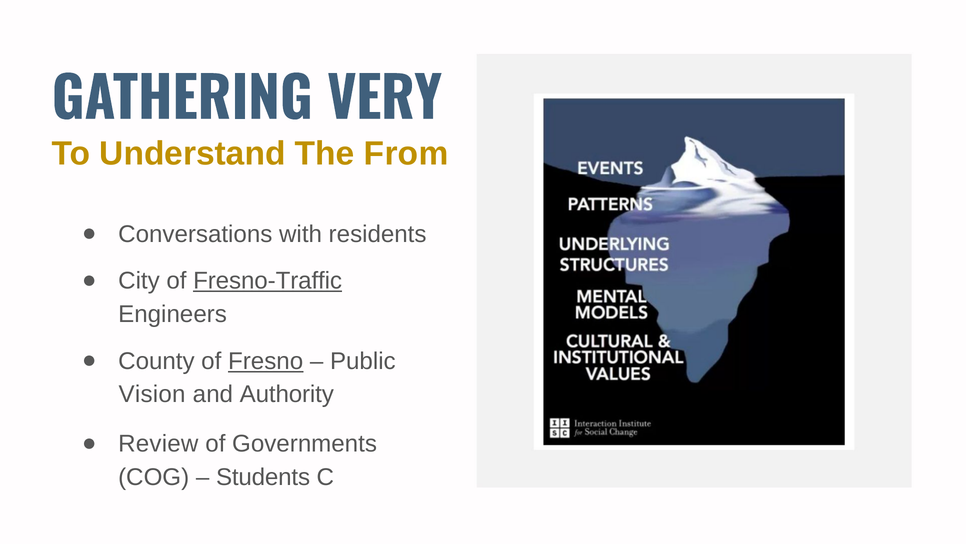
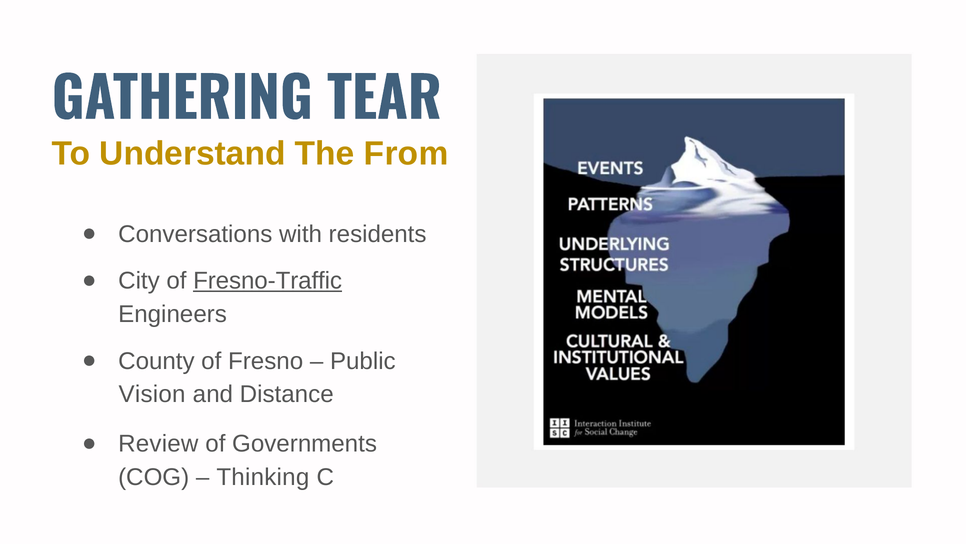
VERY: VERY -> TEAR (384, 100)
Fresno underline: present -> none (266, 361)
Authority: Authority -> Distance (287, 394)
Students: Students -> Thinking (263, 477)
